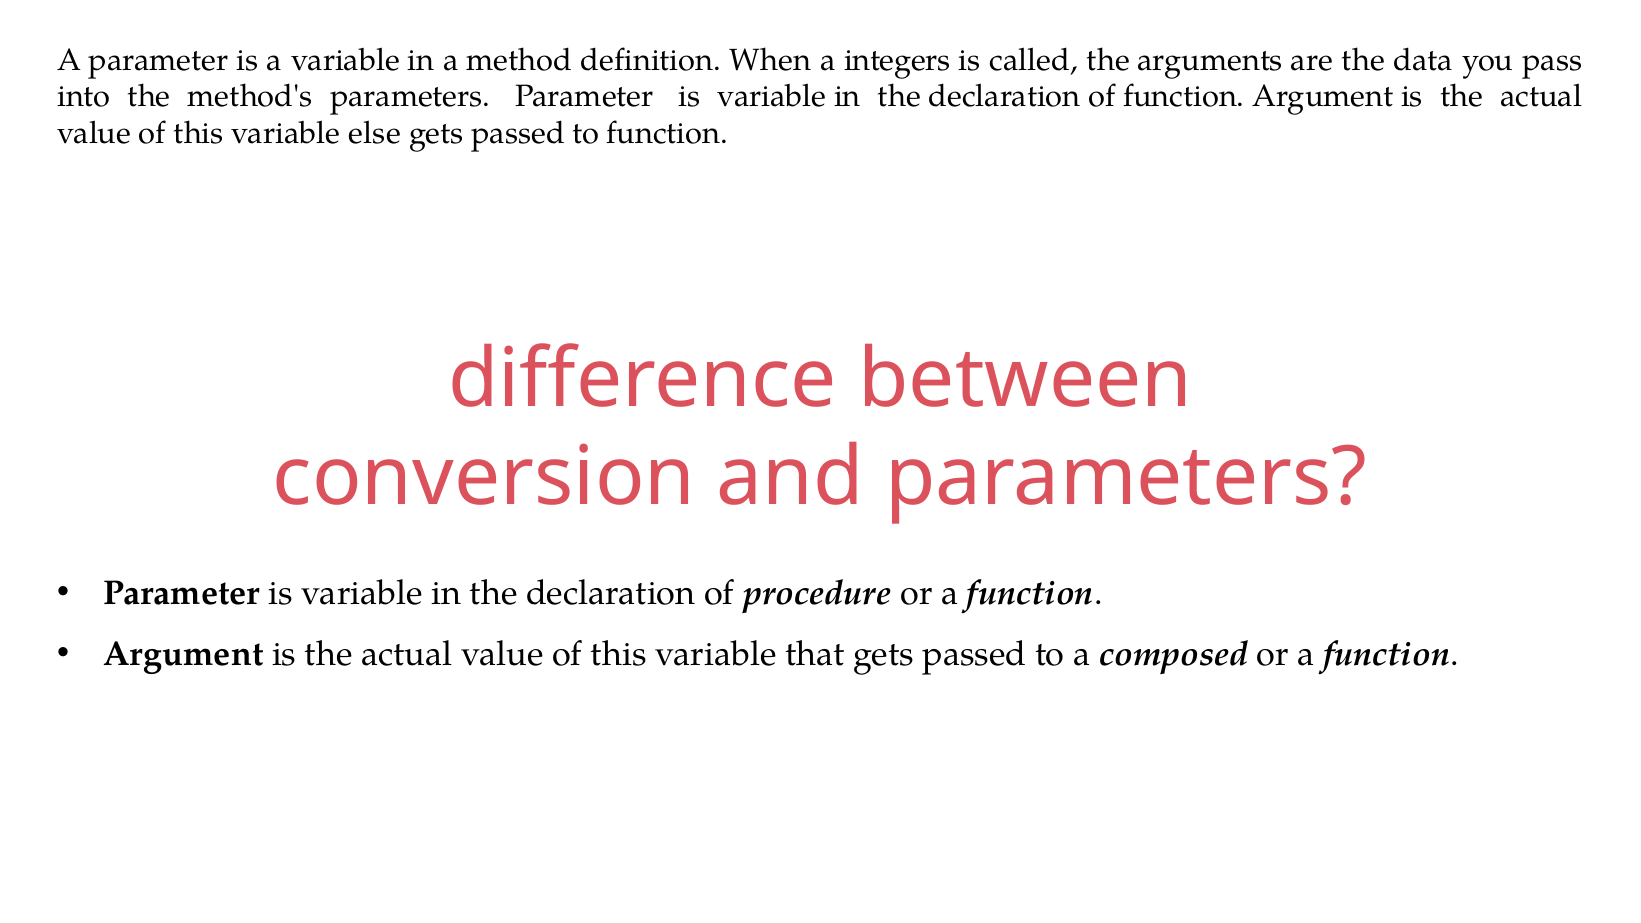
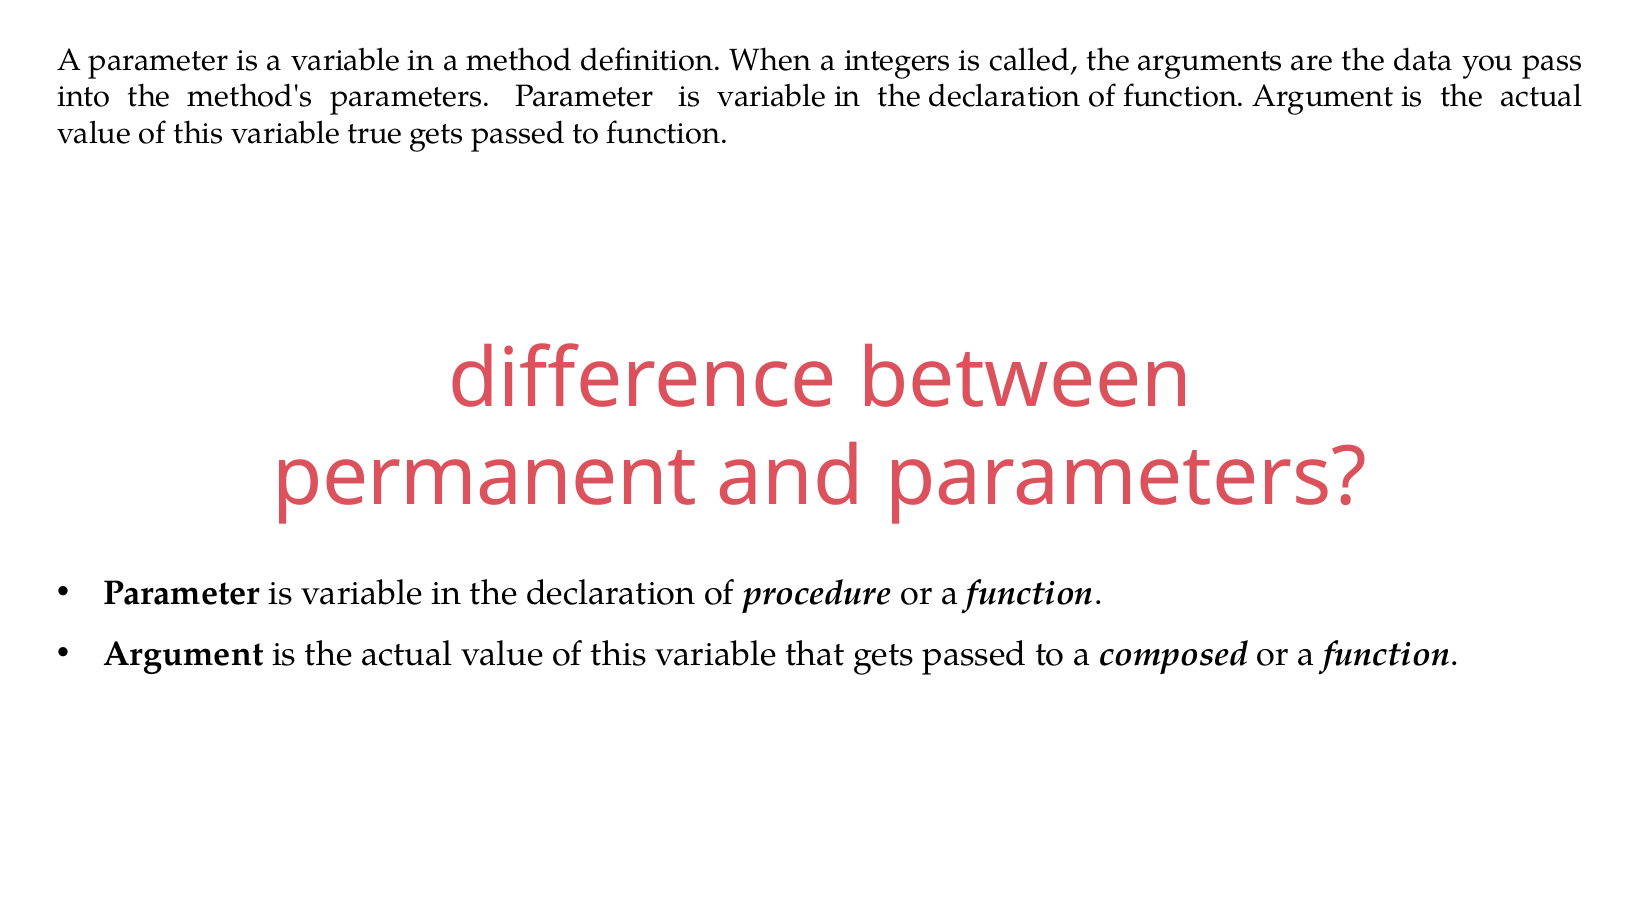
else: else -> true (375, 134)
conversion: conversion -> permanent (485, 477)
